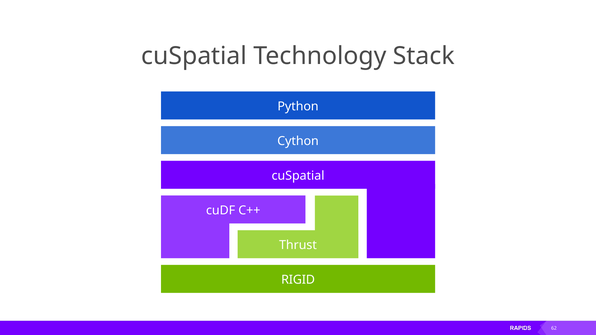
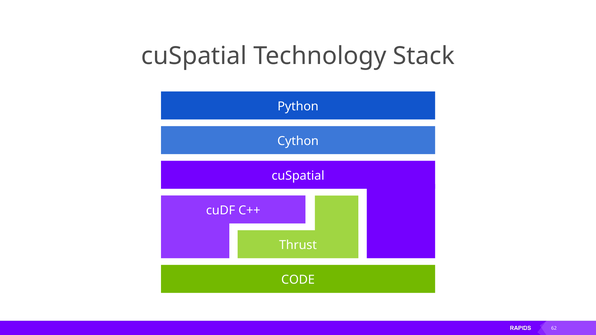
RIGID: RIGID -> CODE (298, 280)
